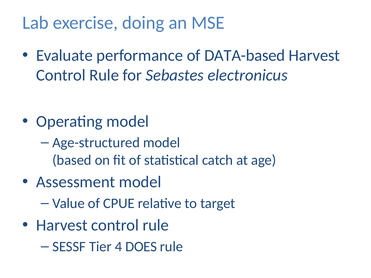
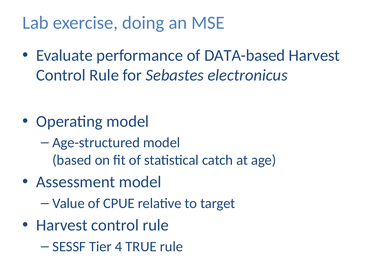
DOES: DOES -> TRUE (141, 247)
